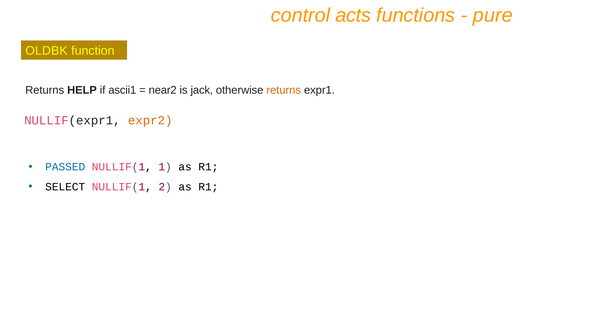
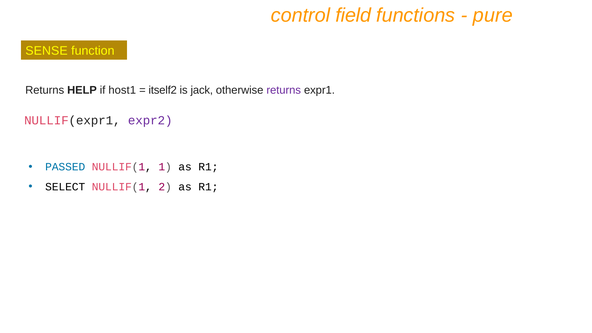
acts: acts -> field (353, 15)
OLDBK: OLDBK -> SENSE (47, 51)
ascii1: ascii1 -> host1 (122, 90)
near2: near2 -> itself2 (163, 90)
returns colour: orange -> purple (284, 90)
expr2 colour: orange -> purple (150, 120)
